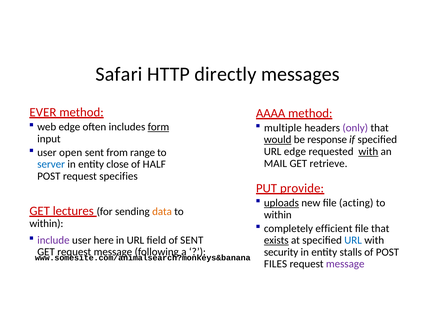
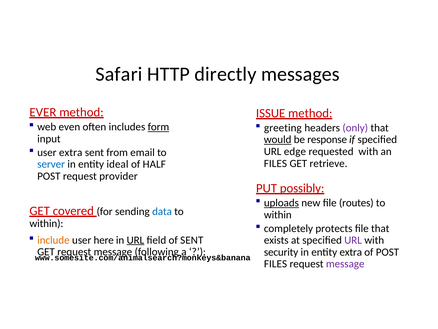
AAAA: AAAA -> ISSUE (271, 113)
web edge: edge -> even (69, 127)
multiple: multiple -> greeting (283, 128)
user open: open -> extra (71, 152)
range: range -> email (143, 152)
with underline: present -> none (368, 151)
MAIL: MAIL -> FILES (275, 163)
close: close -> ideal (117, 164)
specifies: specifies -> provider (119, 176)
provide: provide -> possibly (302, 188)
acting: acting -> routes (356, 203)
lectures: lectures -> covered (73, 211)
data colour: orange -> blue (162, 211)
efficient: efficient -> protects (334, 228)
include colour: purple -> orange (53, 240)
URL underline: none -> present (135, 240)
exists underline: present -> none (276, 240)
URL colour: blue -> purple (353, 240)
entity stalls: stalls -> extra (351, 252)
